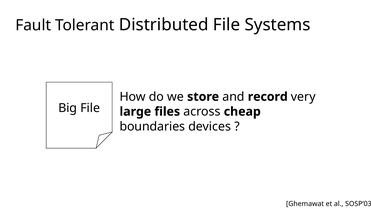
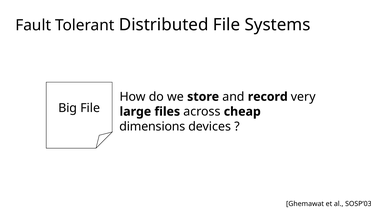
boundaries: boundaries -> dimensions (152, 126)
